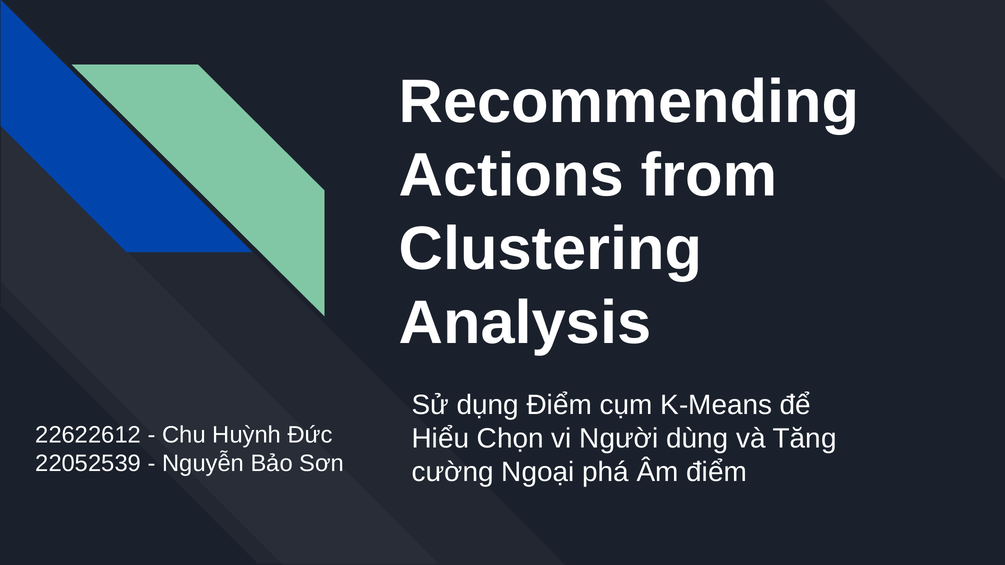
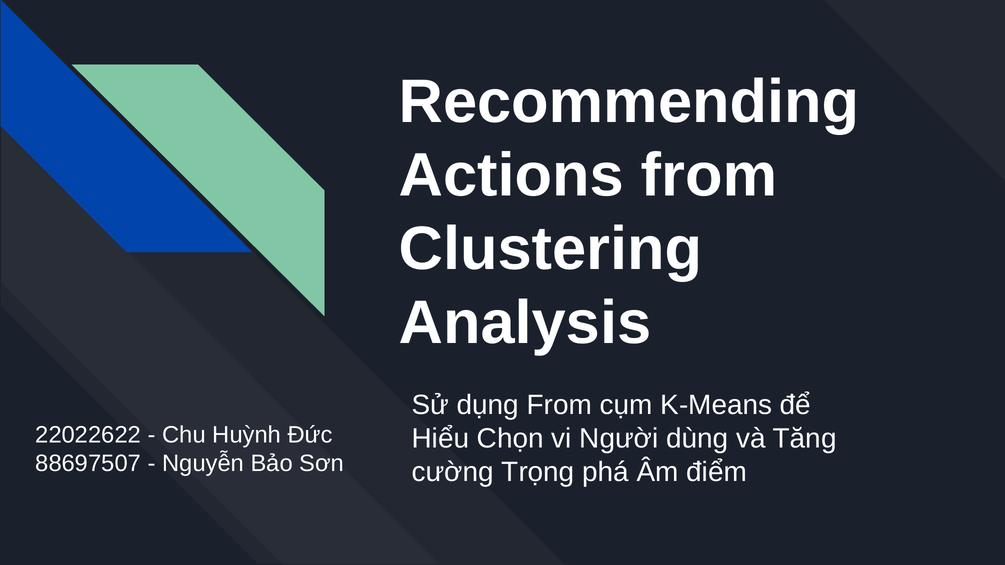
dụng Điểm: Điểm -> From (559, 405)
22622612: 22622612 -> 22022622 (88, 435)
22052539: 22052539 -> 88697507 (88, 464)
Ngoại: Ngoại -> Trọng (538, 472)
